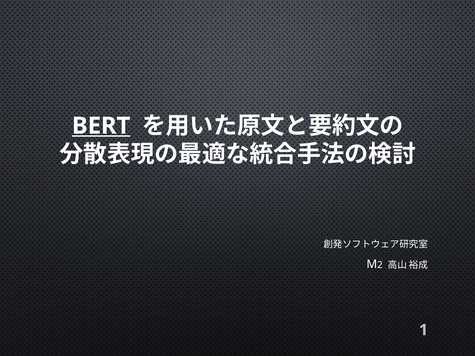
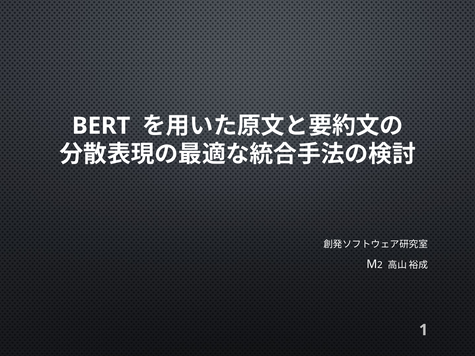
BERT underline: present -> none (101, 126)
